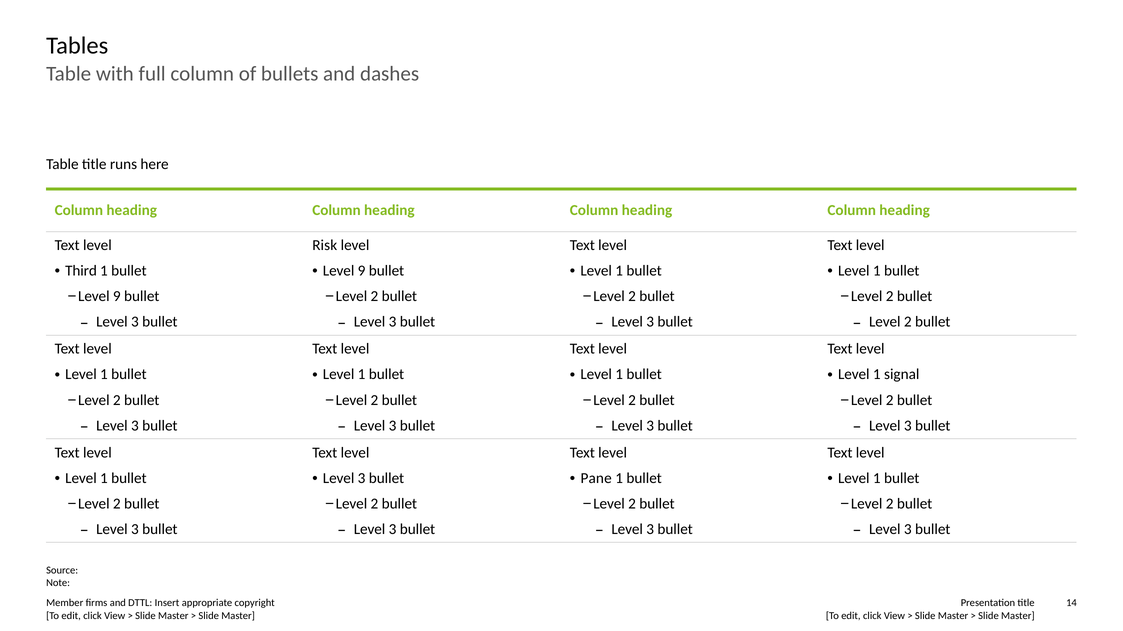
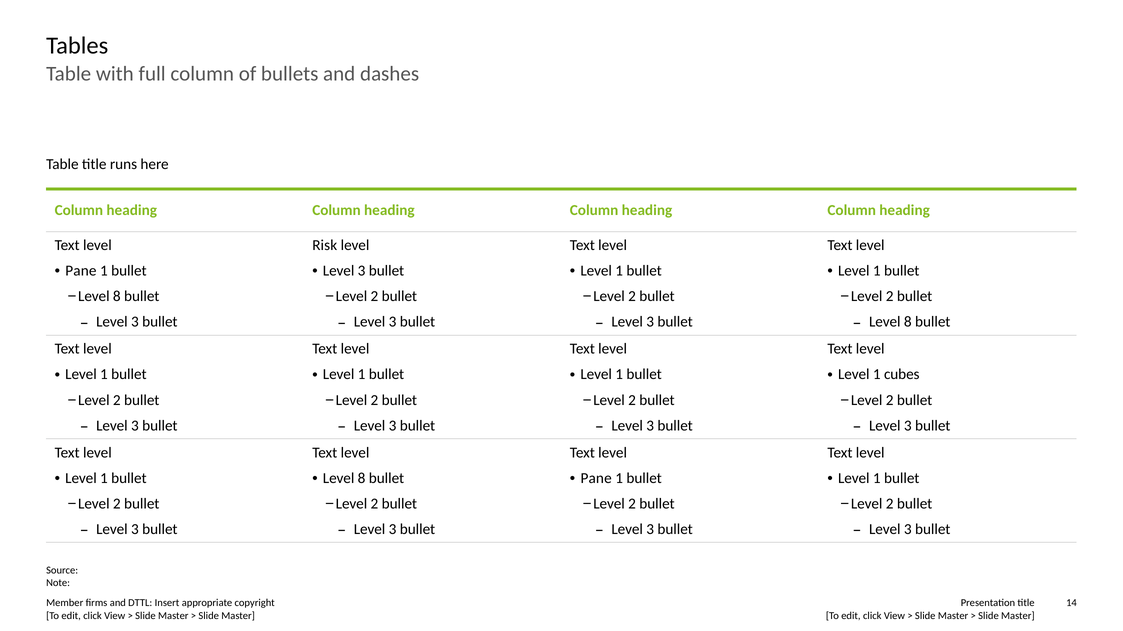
Third: Third -> Pane (81, 271)
9: 9 -> 3 (362, 271)
9: 9 -> 8 (117, 297)
2: 2 -> 8 (908, 322)
signal: signal -> cubes (902, 375)
3: 3 -> 8 (362, 479)
